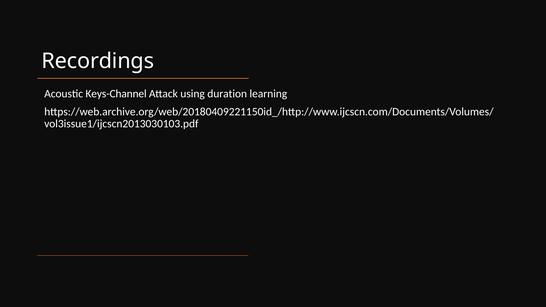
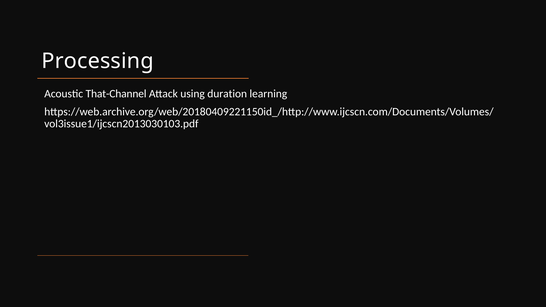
Recordings: Recordings -> Processing (98, 61)
Keys-Channel: Keys-Channel -> That-Channel (116, 94)
